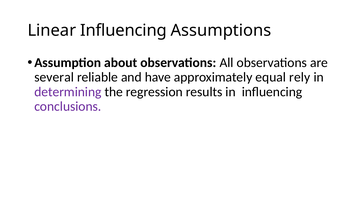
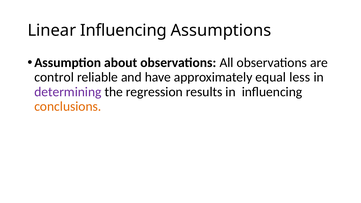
several: several -> control (54, 77)
rely: rely -> less (300, 77)
conclusions colour: purple -> orange (68, 107)
